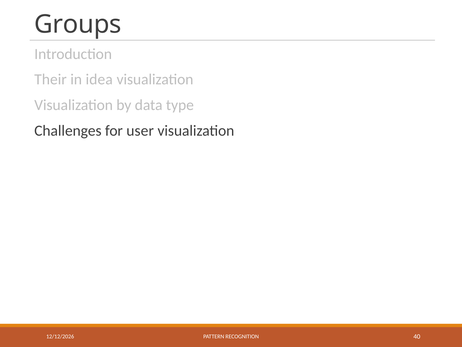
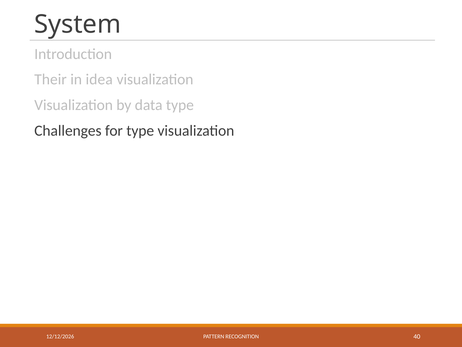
Groups: Groups -> System (78, 24)
for user: user -> type (140, 131)
